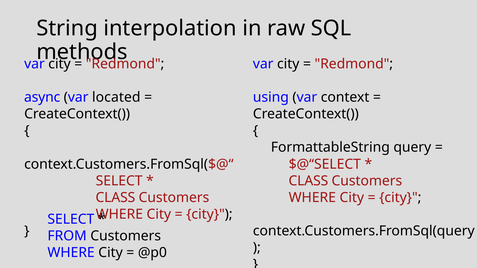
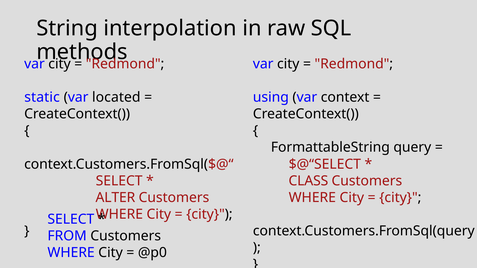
async: async -> static (42, 97)
CLASS: CLASS -> ALTER (115, 198)
